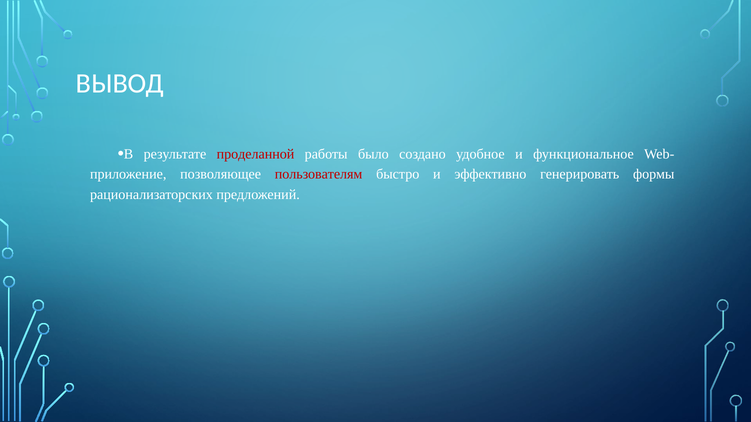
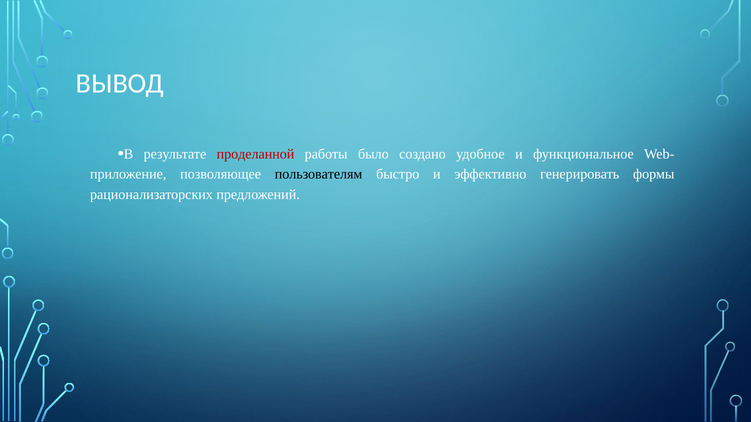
пользователям colour: red -> black (319, 174)
